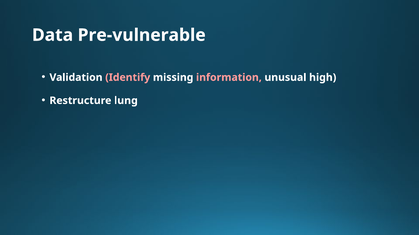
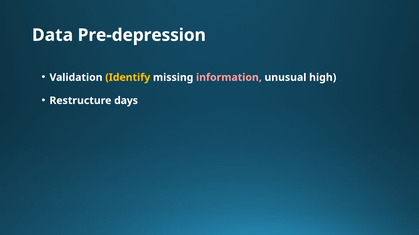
Pre-vulnerable: Pre-vulnerable -> Pre-depression (142, 35)
Identify colour: pink -> yellow (128, 78)
lung: lung -> days (126, 101)
